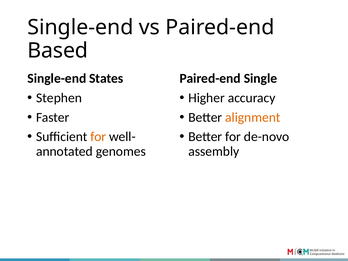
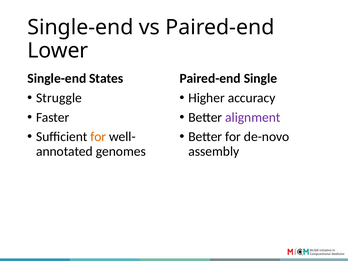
Based: Based -> Lower (58, 50)
Stephen: Stephen -> Struggle (59, 98)
alignment colour: orange -> purple (253, 117)
